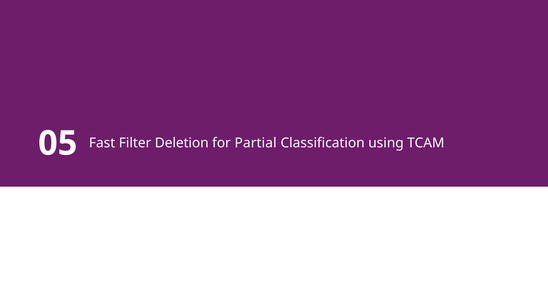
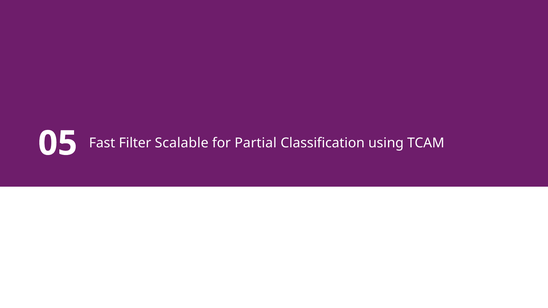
Deletion: Deletion -> Scalable (182, 143)
